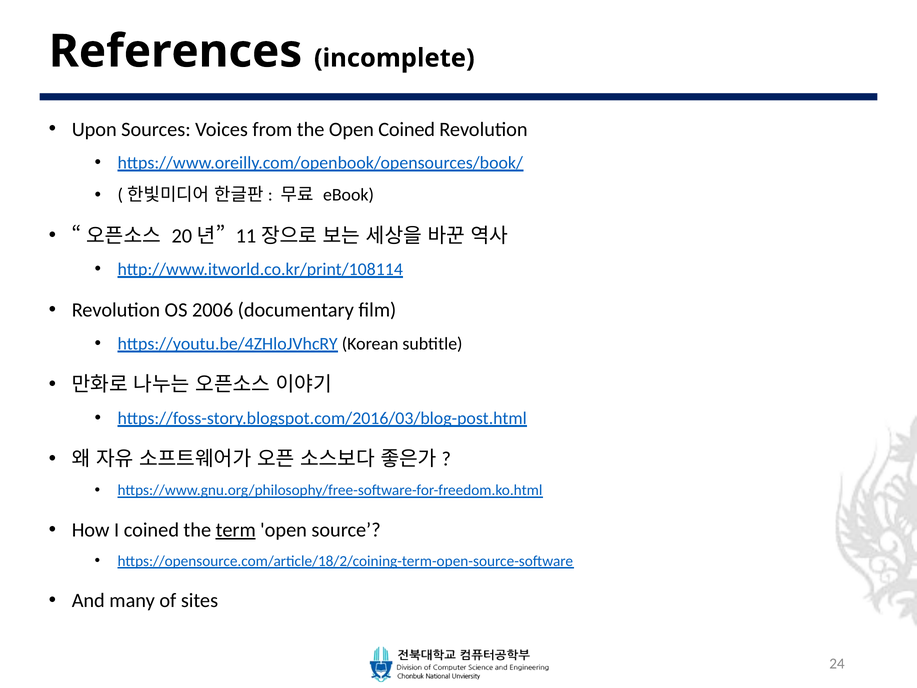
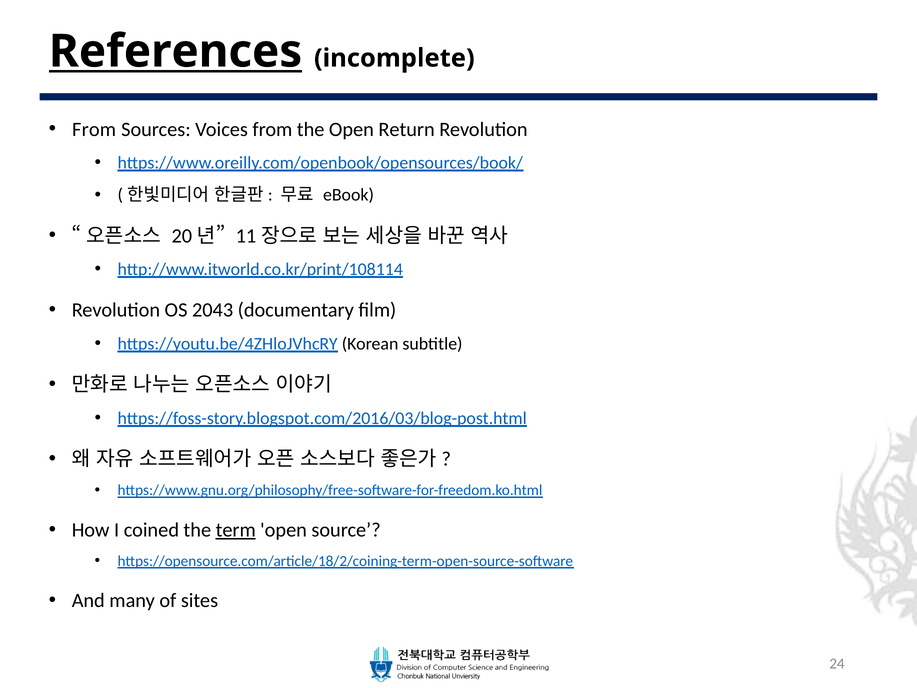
References underline: none -> present (176, 51)
Upon: Upon -> From (94, 129)
Open Coined: Coined -> Return (407, 129)
2006: 2006 -> 2043 (213, 310)
